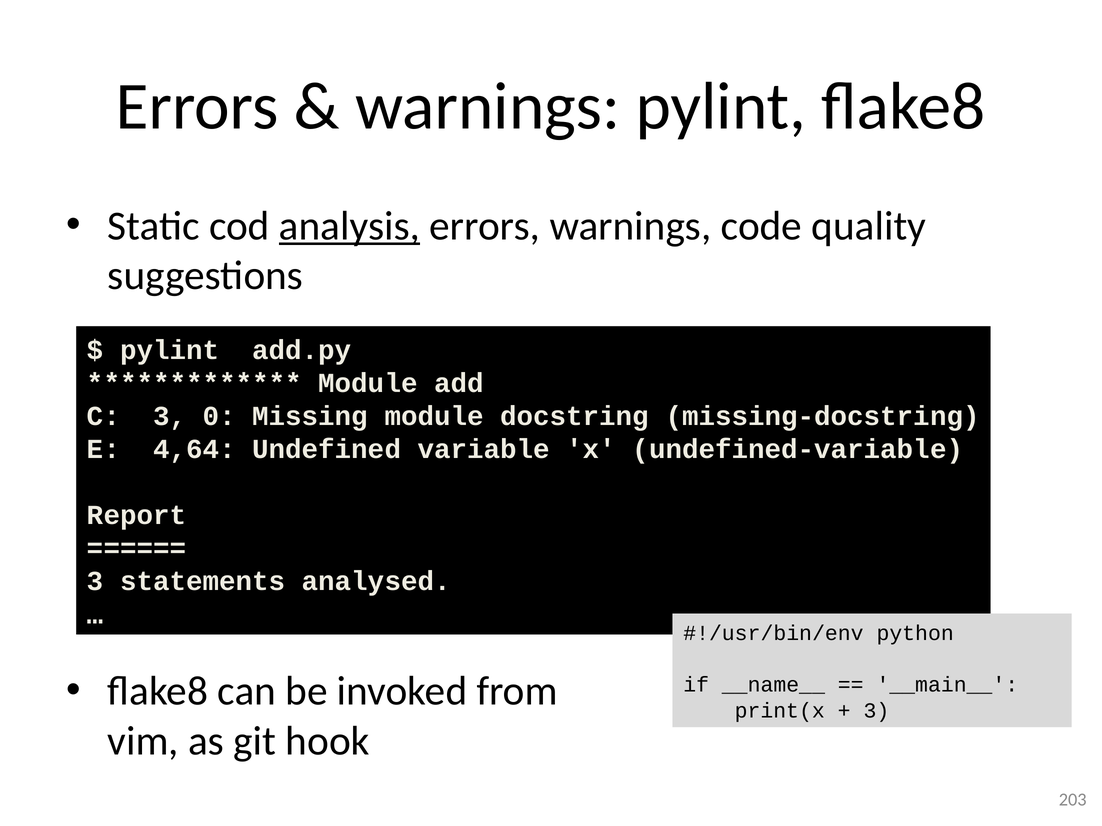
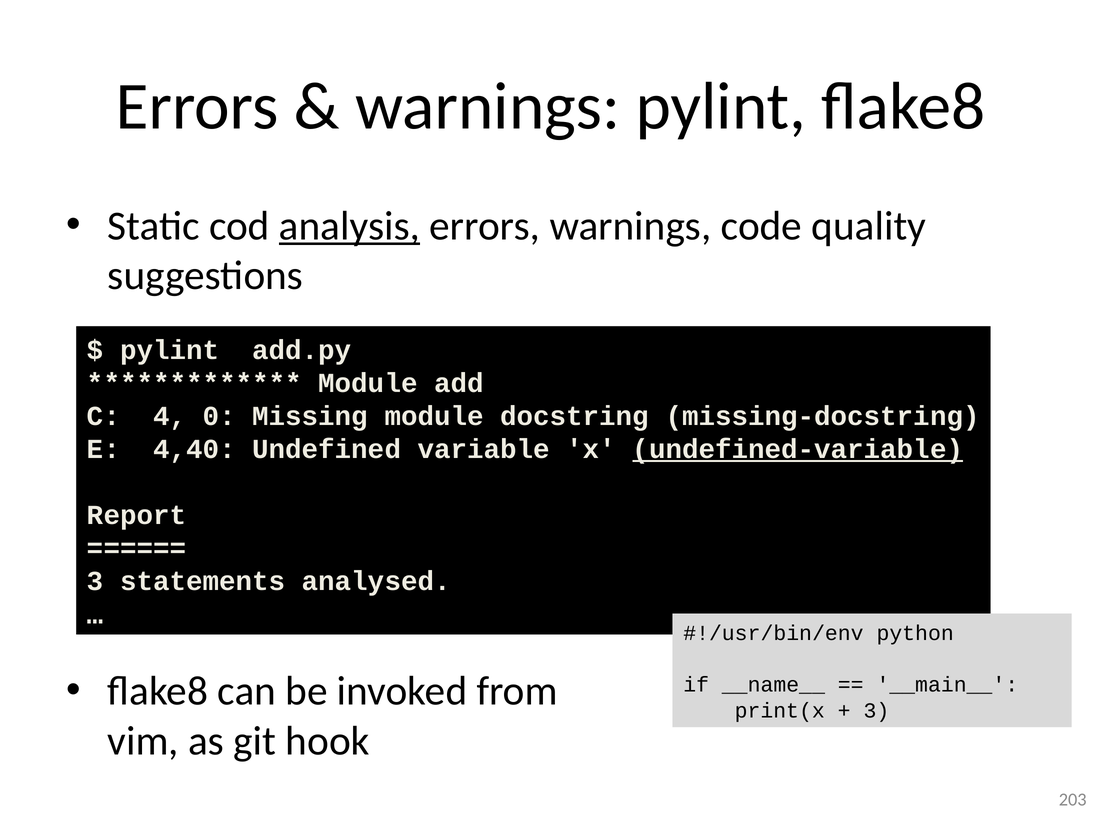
C 3: 3 -> 4 (170, 416)
4,64: 4,64 -> 4,40 (194, 449)
undefined-variable underline: none -> present (798, 449)
